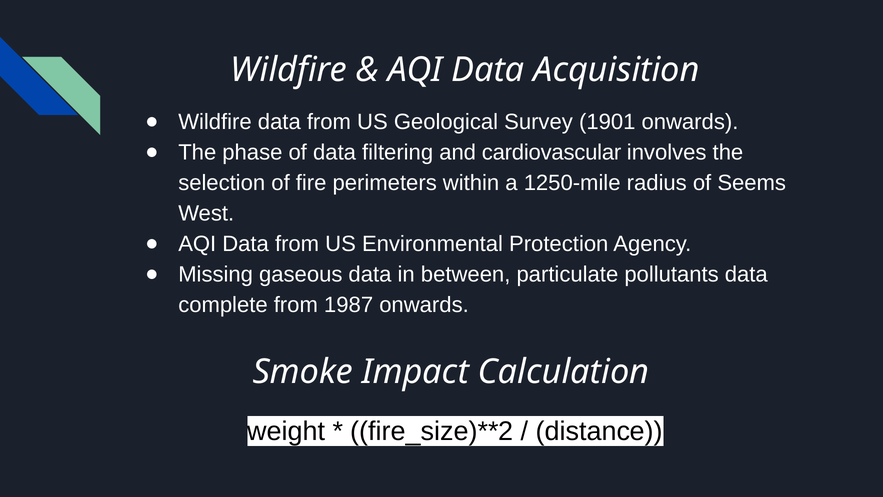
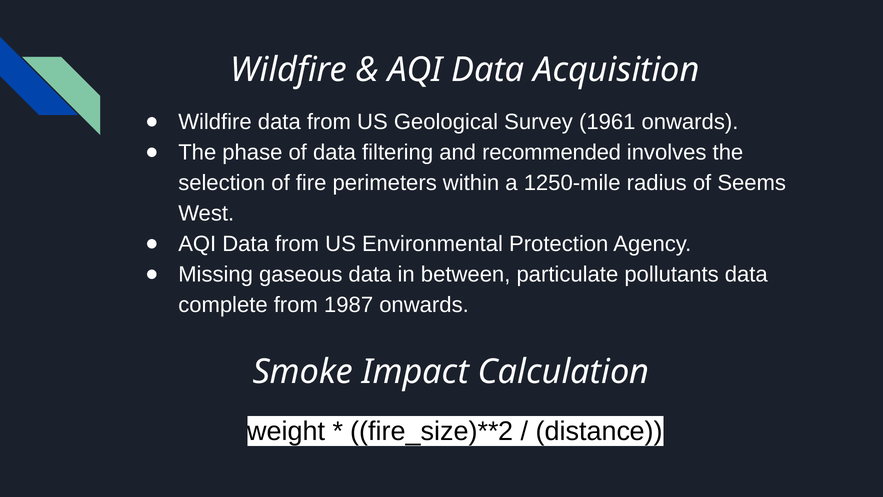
1901: 1901 -> 1961 (607, 122)
cardiovascular: cardiovascular -> recommended (552, 152)
